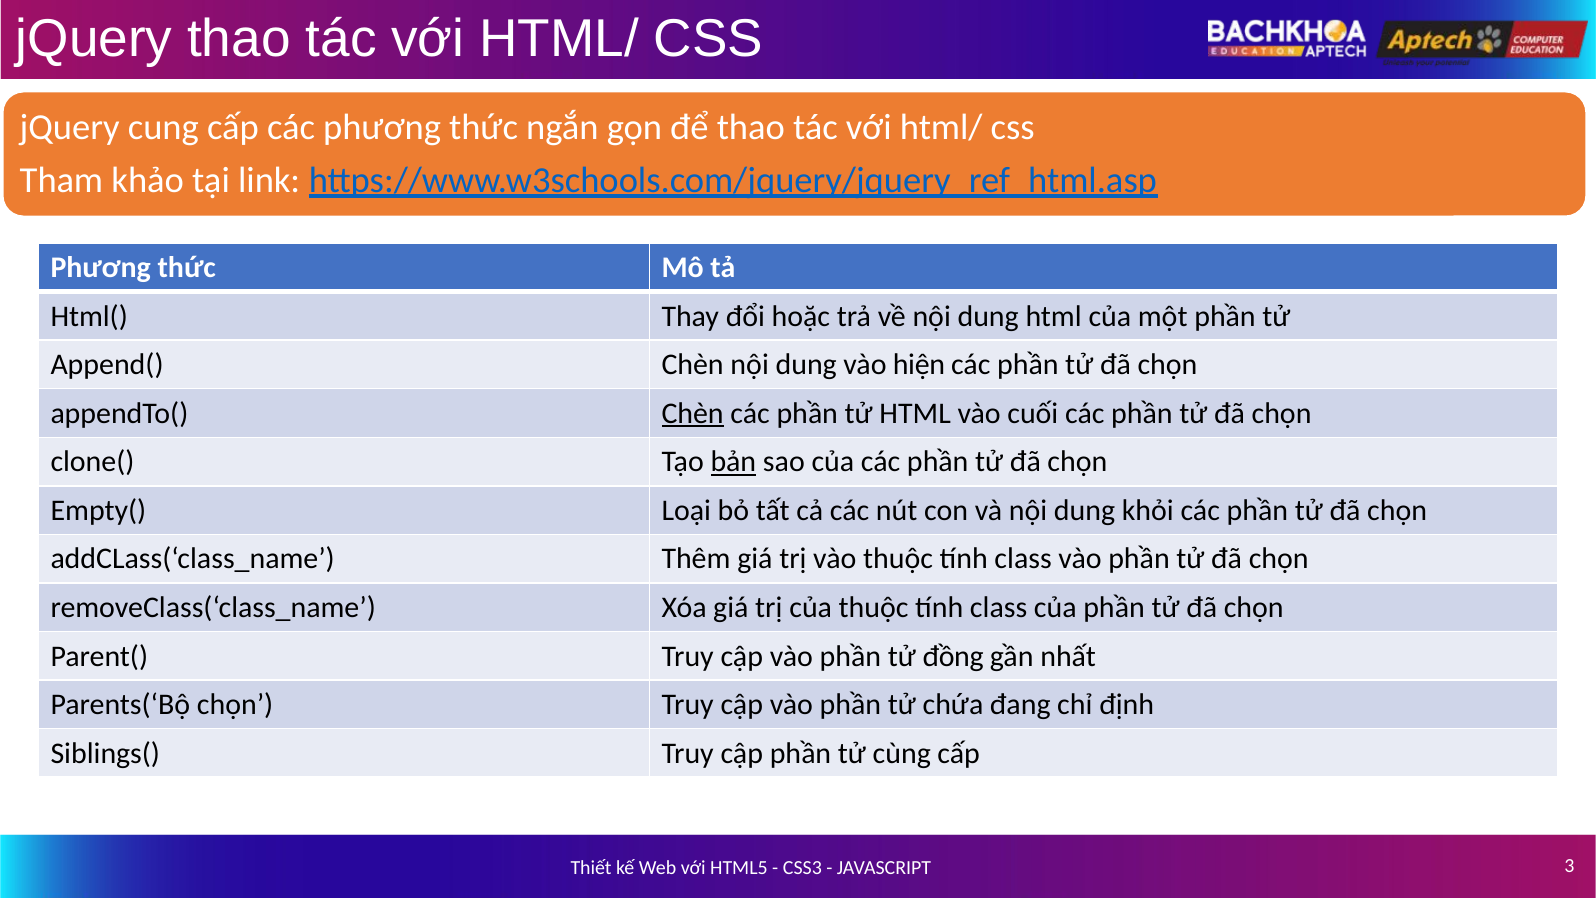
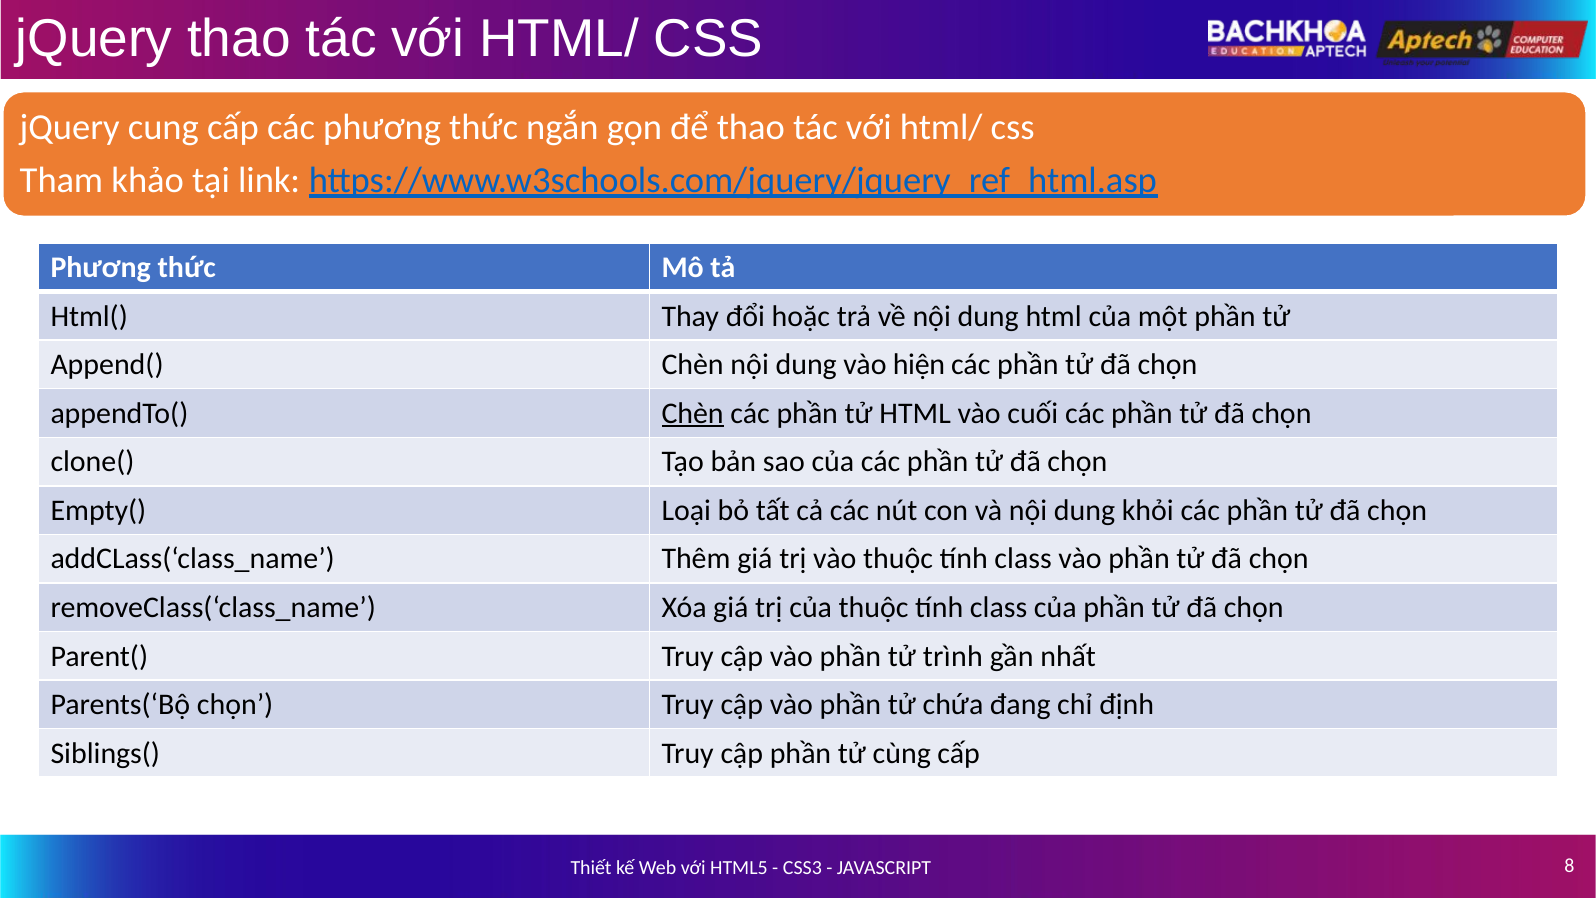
bản underline: present -> none (733, 462)
đồng: đồng -> trình (953, 656)
3: 3 -> 8 (1569, 866)
